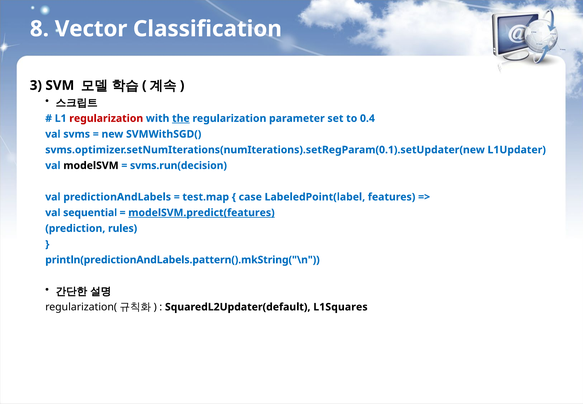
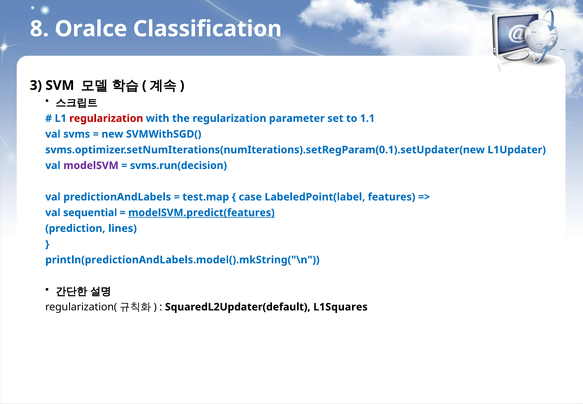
Vector: Vector -> Oralce (91, 29)
the underline: present -> none (181, 118)
0.4: 0.4 -> 1.1 (367, 118)
modelSVM colour: black -> purple (91, 165)
rules: rules -> lines (122, 228)
println(predictionAndLabels.pattern().mkString("\n: println(predictionAndLabels.pattern().mkString("\n -> println(predictionAndLabels.model().mkString("\n (182, 260)
